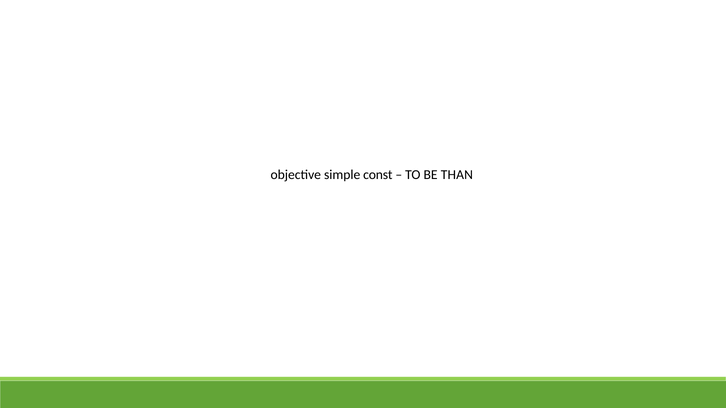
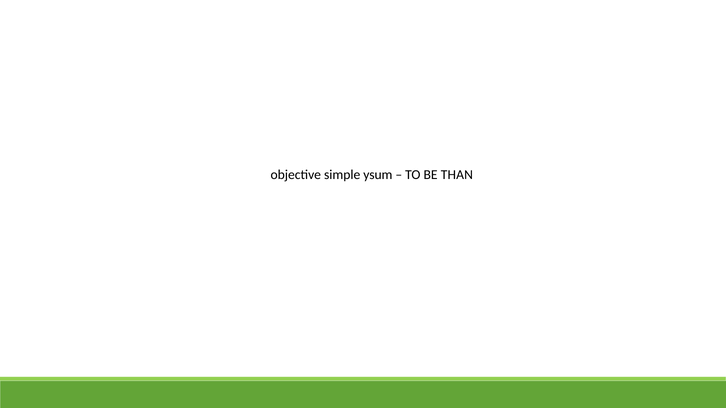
const: const -> ysum (378, 175)
